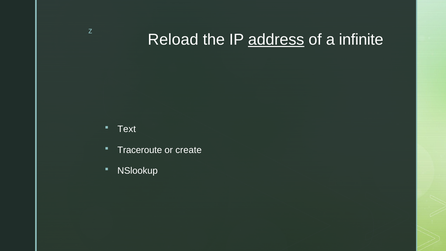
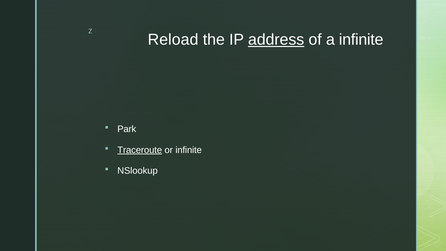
Text: Text -> Park (127, 129)
Traceroute underline: none -> present (140, 150)
or create: create -> infinite (189, 150)
